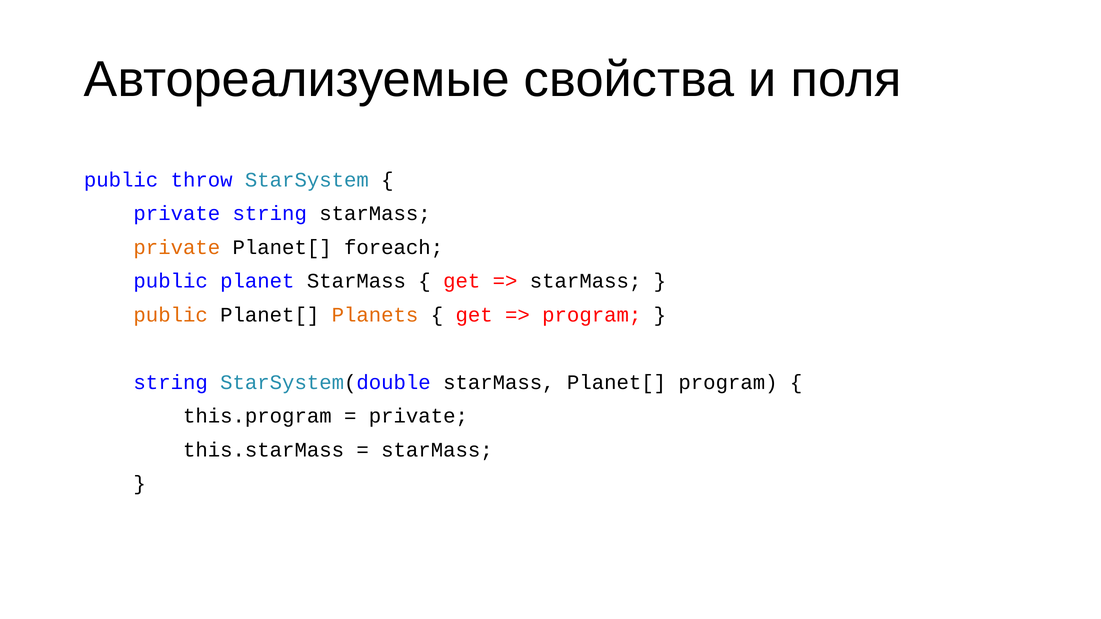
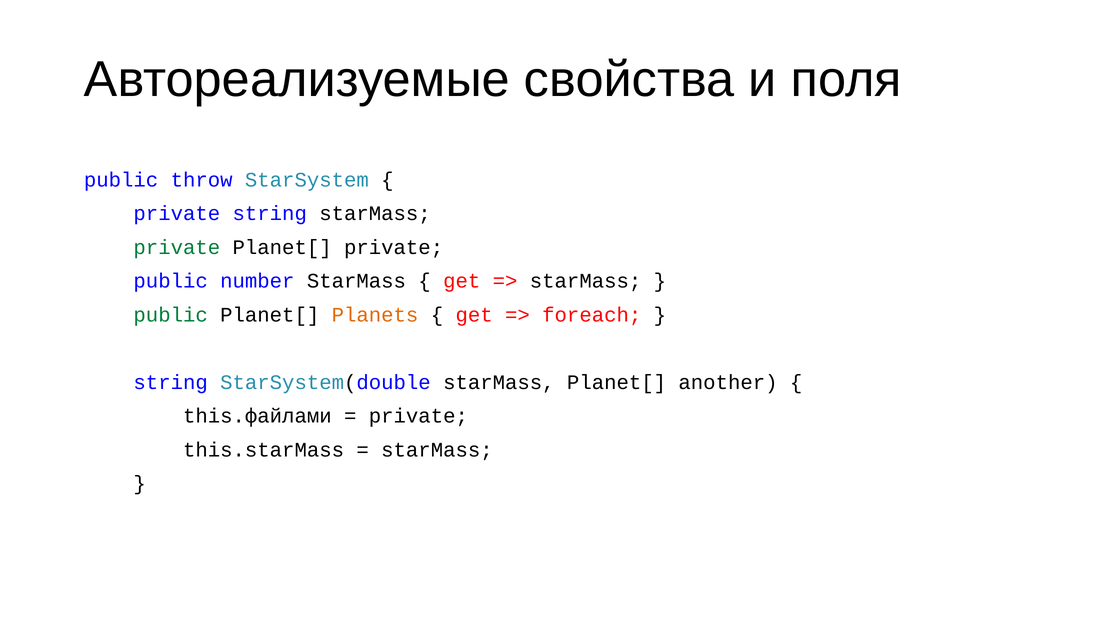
private colour: orange -> green (177, 247)
Planet[ foreach: foreach -> private (394, 247)
planet: planet -> number (257, 281)
public colour: orange -> green (171, 315)
program: program -> foreach (592, 315)
Planet[ program: program -> another (728, 383)
this.program: this.program -> this.файлами (257, 416)
